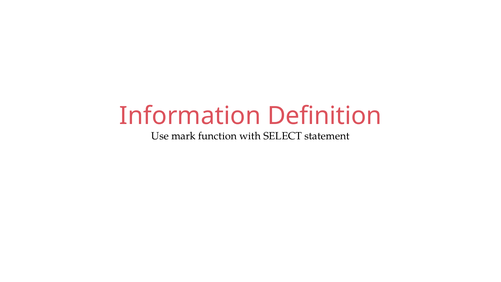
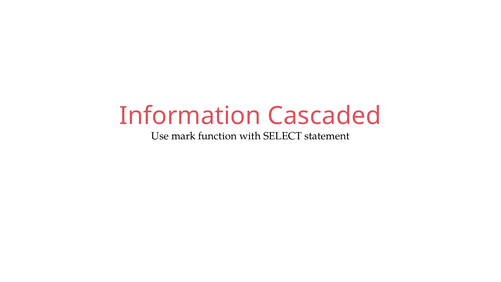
Definition: Definition -> Cascaded (324, 116)
